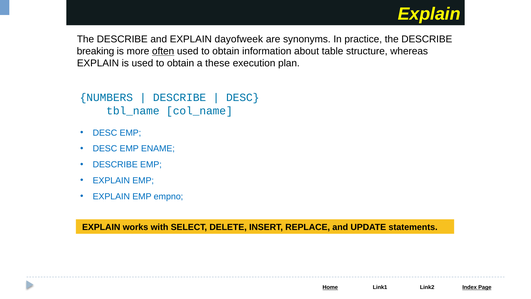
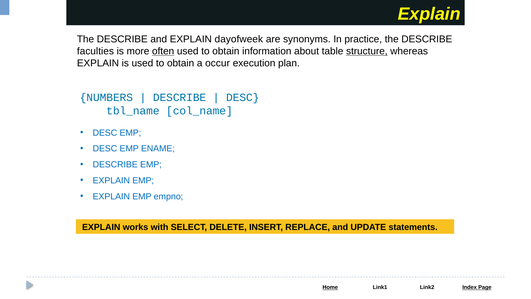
breaking: breaking -> faculties (95, 51)
structure underline: none -> present (367, 51)
these: these -> occur (218, 63)
